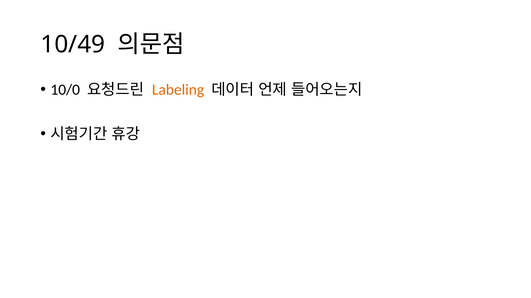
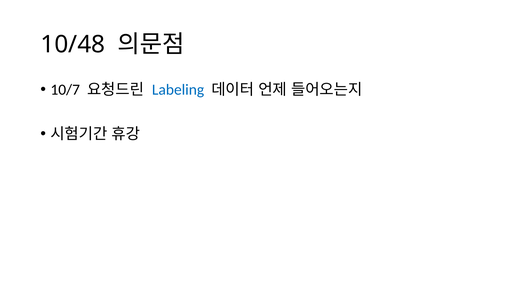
10/49: 10/49 -> 10/48 (73, 45)
10/0: 10/0 -> 10/7 (65, 90)
Labeling colour: orange -> blue (178, 90)
